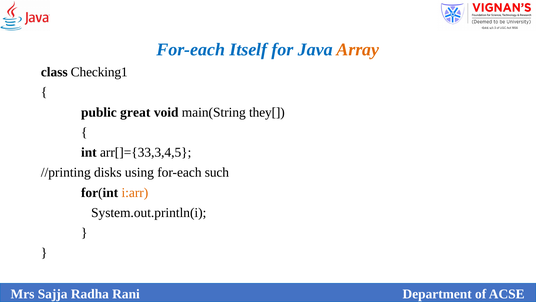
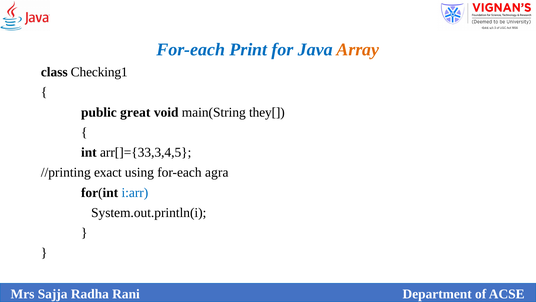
Itself: Itself -> Print (248, 49)
disks: disks -> exact (108, 172)
such: such -> agra (217, 172)
i:arr colour: orange -> blue (135, 192)
